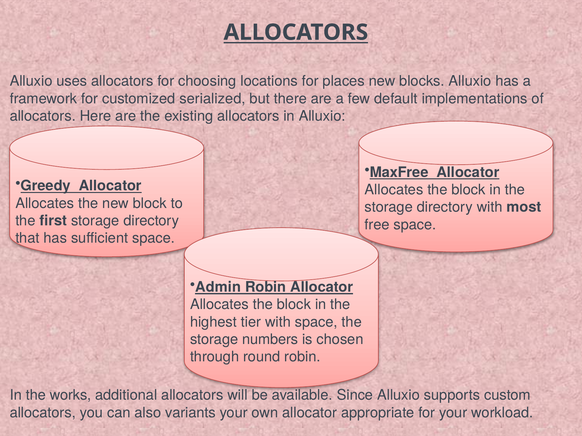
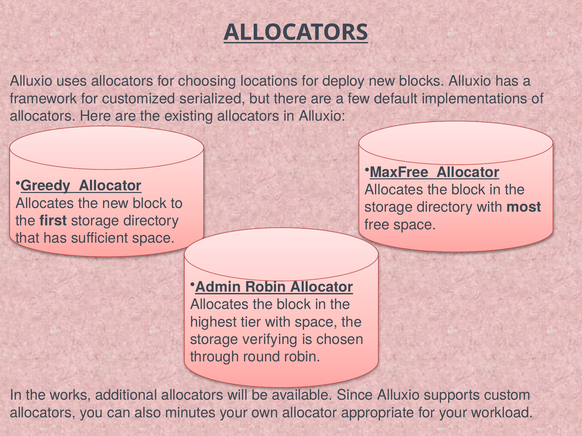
places: places -> deploy (344, 81)
numbers: numbers -> verifying (270, 340)
variants: variants -> minutes (190, 413)
